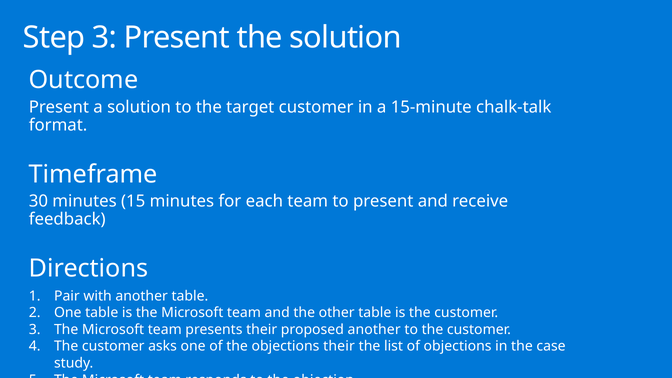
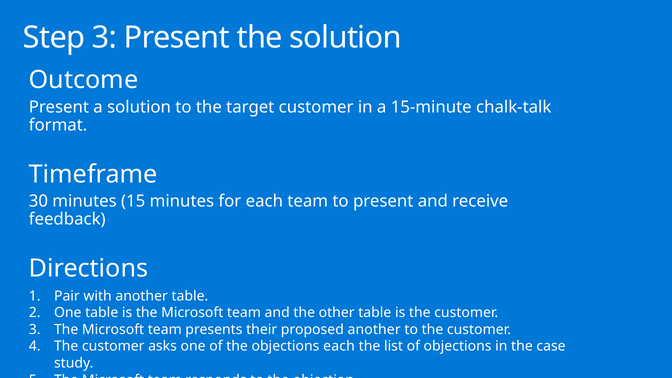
objections their: their -> each (339, 346)
